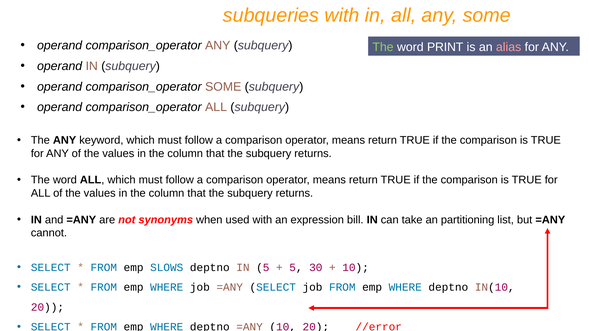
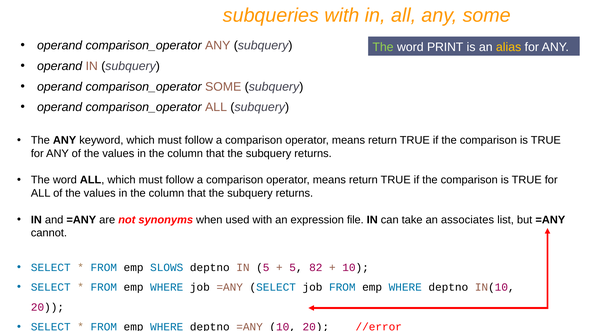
alias colour: pink -> yellow (509, 47)
bill: bill -> file (355, 220)
partitioning: partitioning -> associates (468, 220)
30: 30 -> 82 (316, 268)
